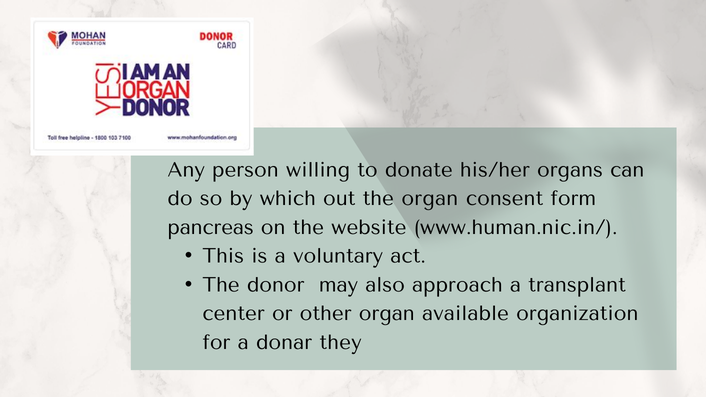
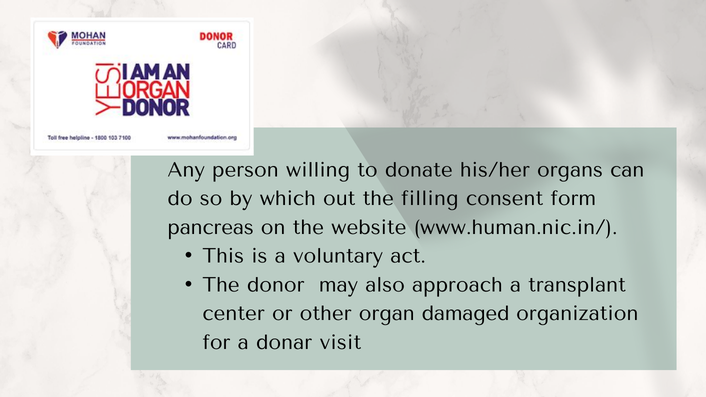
the organ: organ -> filling (430, 199)
available: available -> damaged (466, 314)
they: they -> visit (341, 342)
